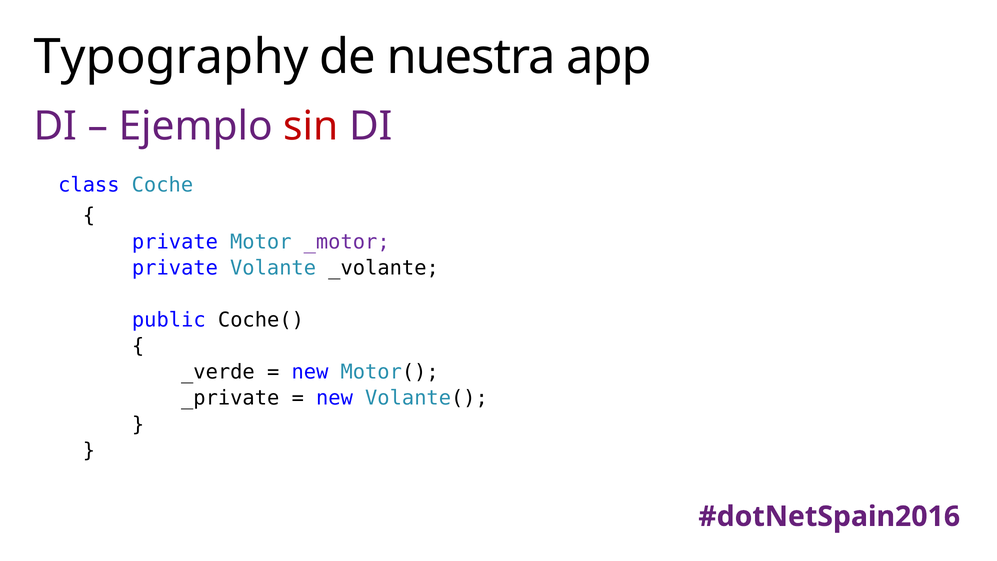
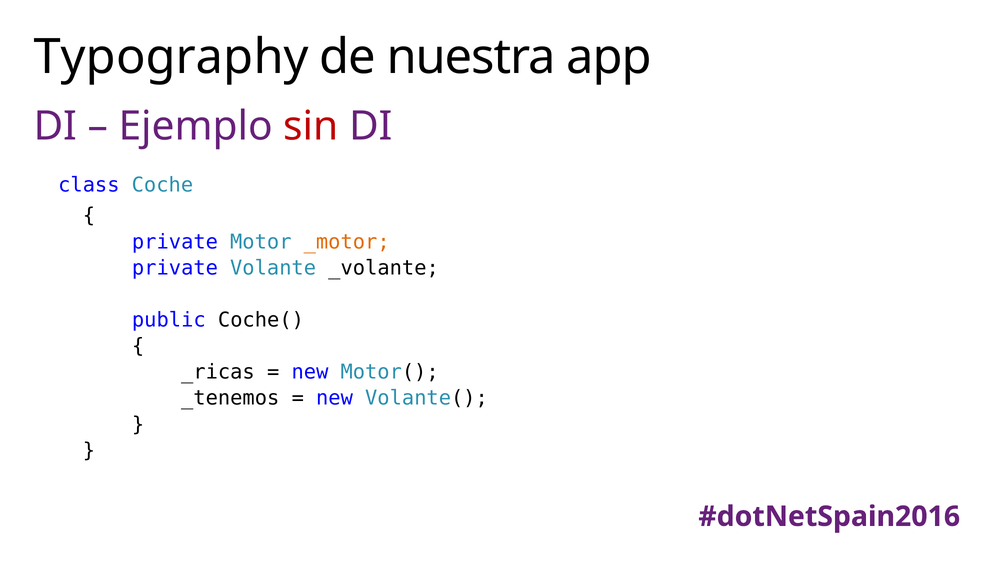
_motor colour: purple -> orange (347, 242)
_verde: _verde -> _ricas (218, 372)
_private: _private -> _tenemos (230, 398)
